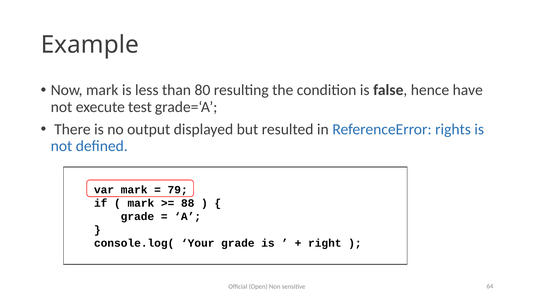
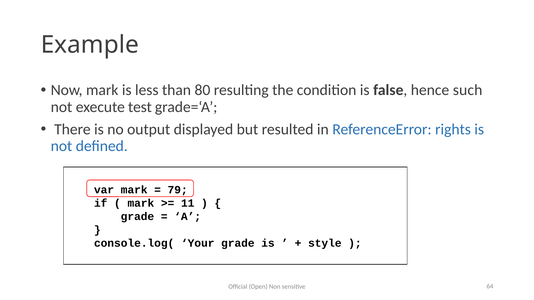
have: have -> such (468, 90)
88: 88 -> 11 (188, 203)
right: right -> style (325, 243)
